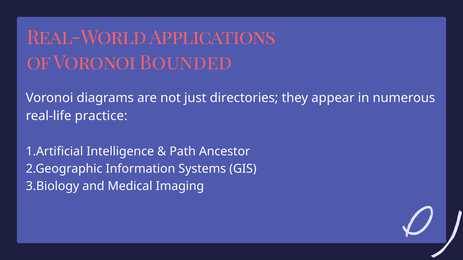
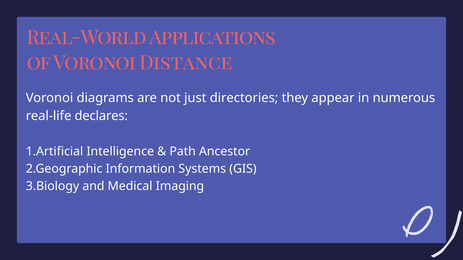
Bounded: Bounded -> Distance (186, 63)
practice: practice -> declares (101, 116)
